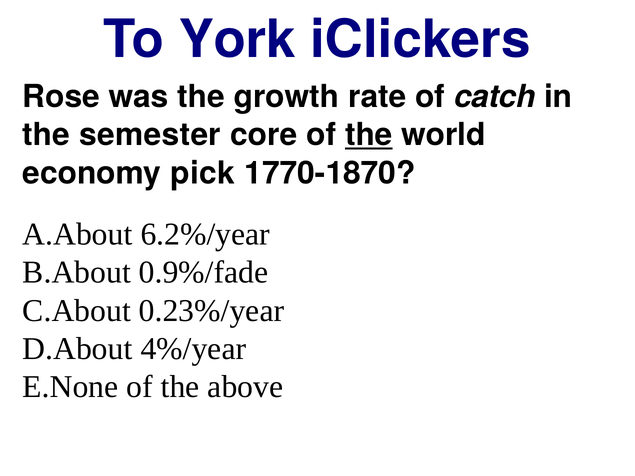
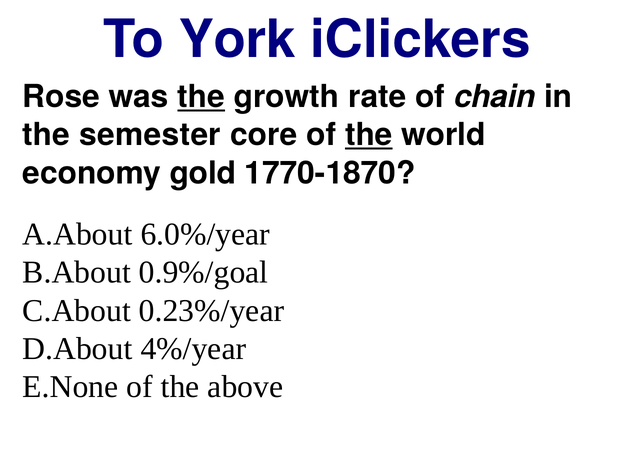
the underline: none -> present (201, 97)
catch: catch -> chain (495, 97)
pick: pick -> gold (203, 173)
6.2%/year: 6.2%/year -> 6.0%/year (205, 235)
0.9%/fade: 0.9%/fade -> 0.9%/goal (204, 273)
